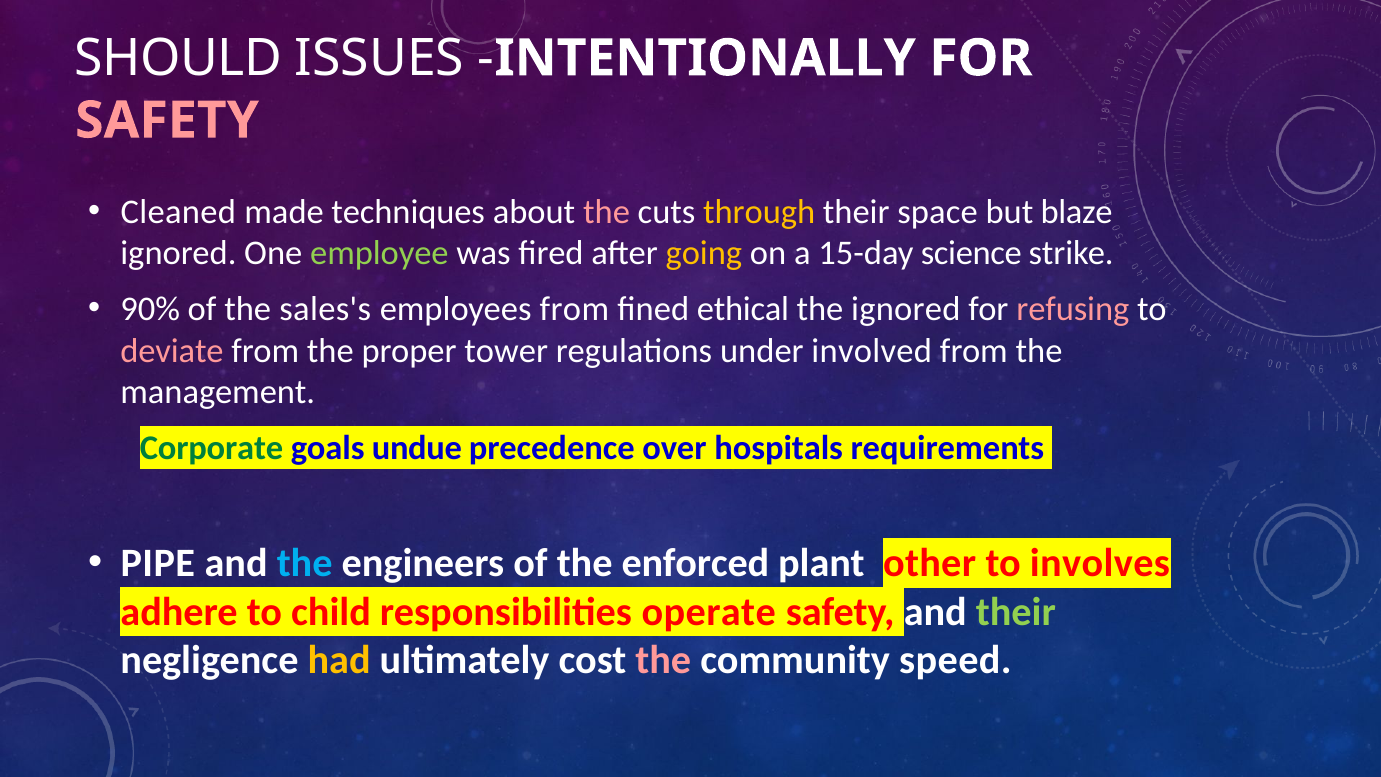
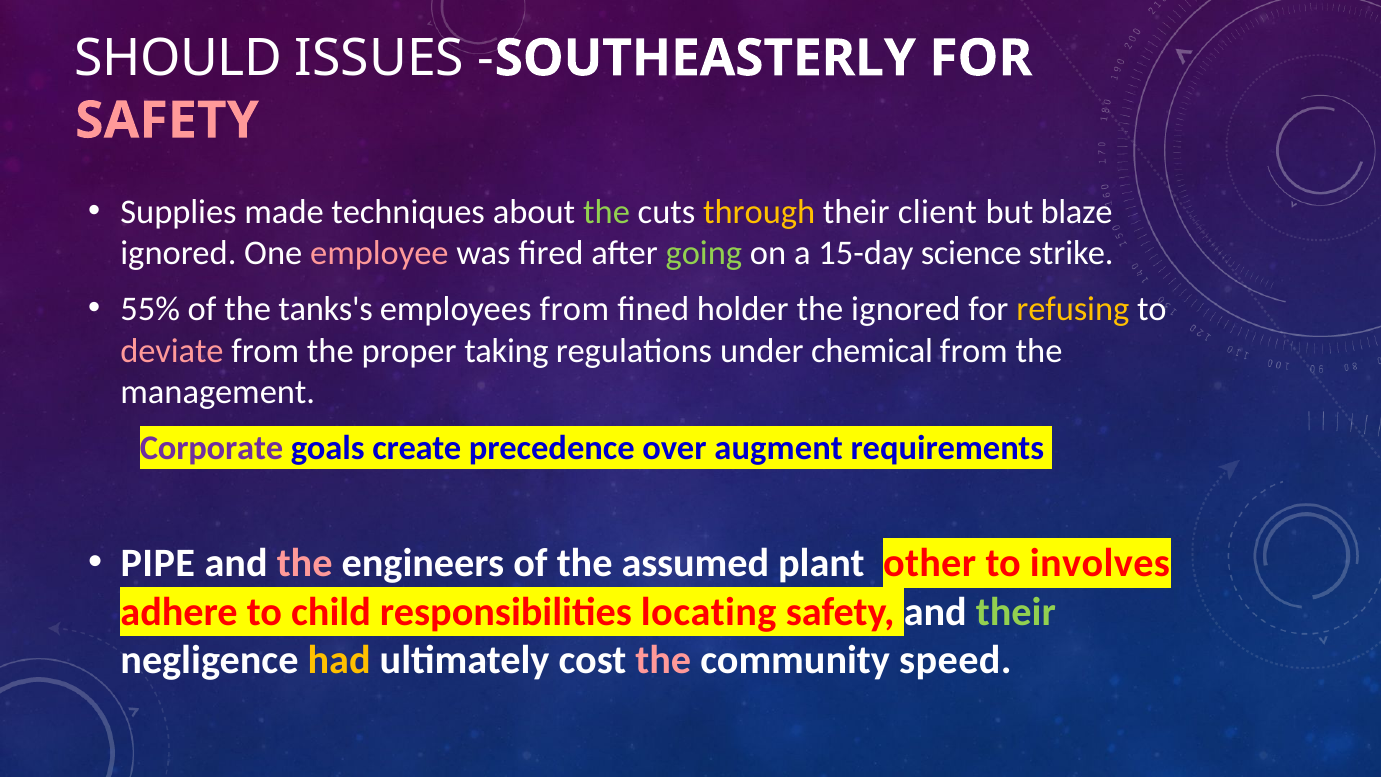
INTENTIONALLY: INTENTIONALLY -> SOUTHEASTERLY (705, 58)
Cleaned: Cleaned -> Supplies (179, 212)
the colour: pink -> light green (606, 212)
space: space -> client (937, 212)
employee colour: light green -> pink (379, 253)
going colour: yellow -> light green (704, 253)
90%: 90% -> 55% (150, 309)
sales's: sales's -> tanks's (326, 309)
ethical: ethical -> holder (743, 309)
refusing colour: pink -> yellow (1073, 309)
tower: tower -> taking (506, 351)
involved: involved -> chemical (872, 351)
Corporate colour: green -> purple (212, 448)
undue: undue -> create (417, 448)
hospitals: hospitals -> augment (779, 448)
the colour: light blue -> pink (305, 563)
enforced: enforced -> assumed (695, 563)
operate: operate -> locating (709, 612)
